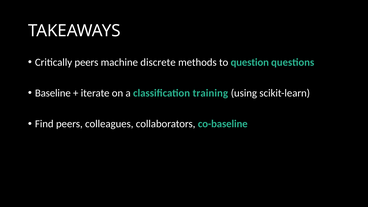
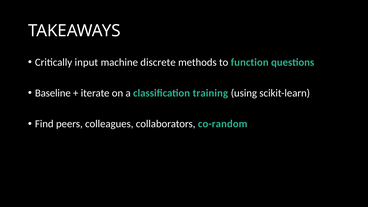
Critically peers: peers -> input (86, 62)
question: question -> function (250, 62)
co-baseline: co-baseline -> co-random (223, 124)
